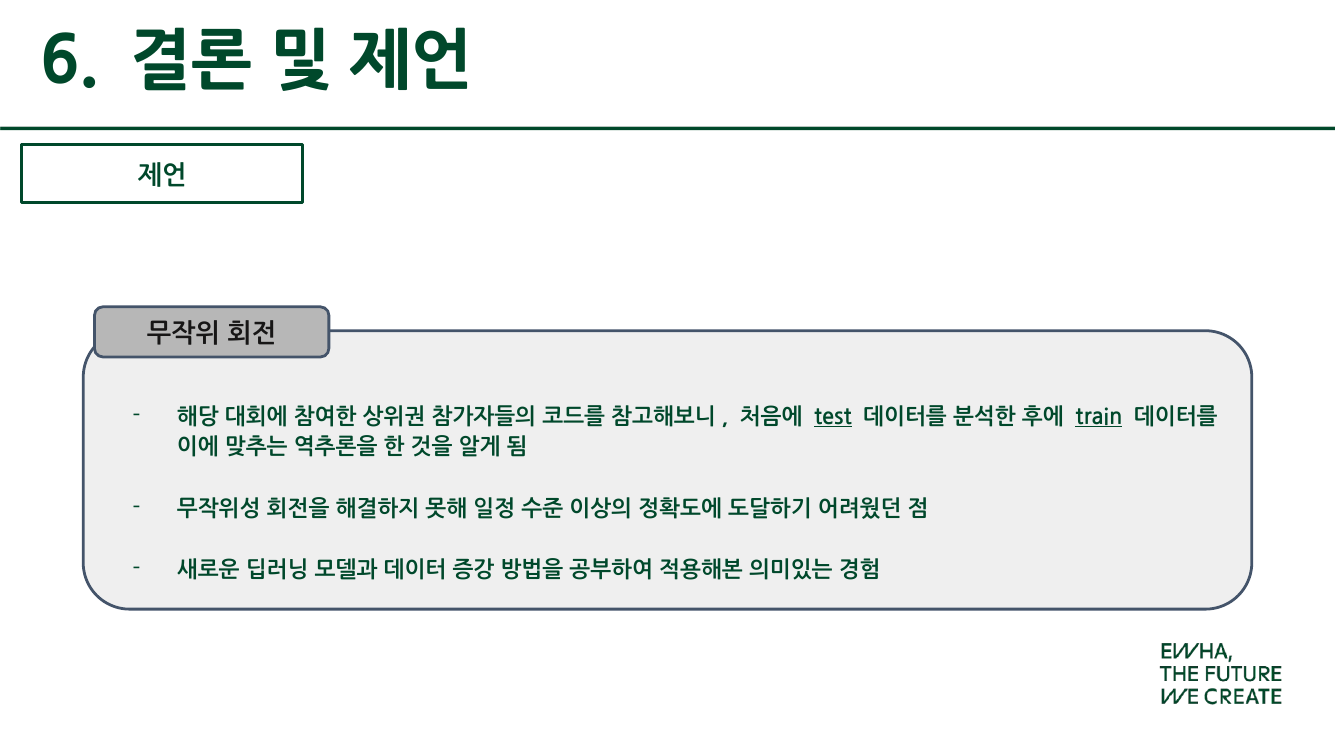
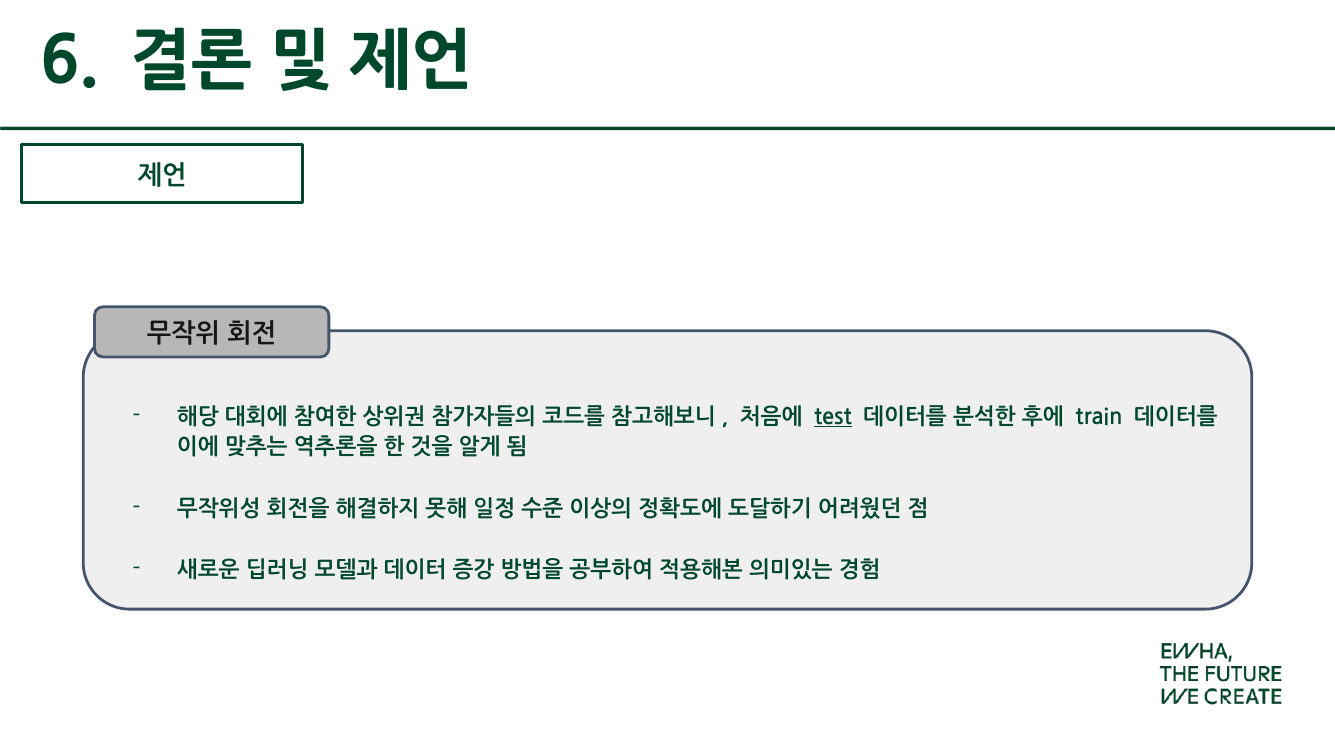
train underline: present -> none (1099, 417)
